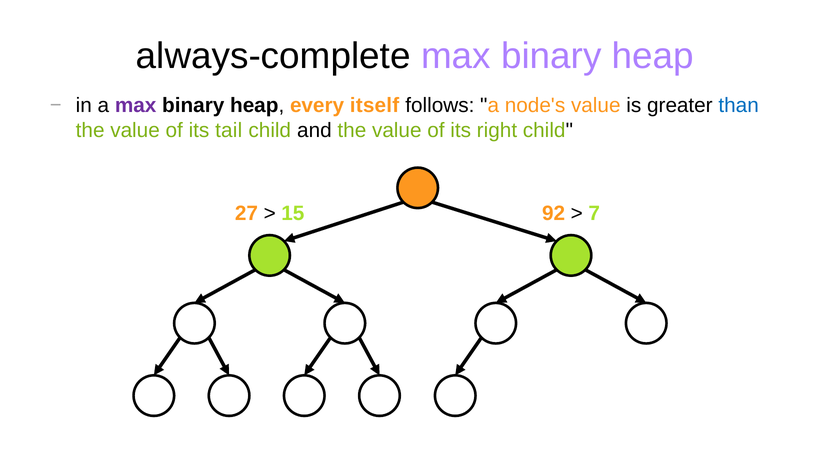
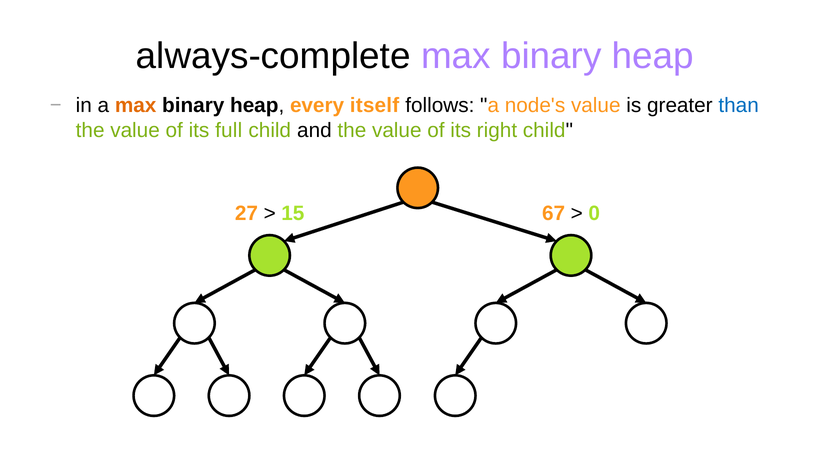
max colour: purple -> orange (136, 105)
tail: tail -> full (229, 130)
92: 92 -> 67 (554, 213)
7: 7 -> 0 (594, 213)
